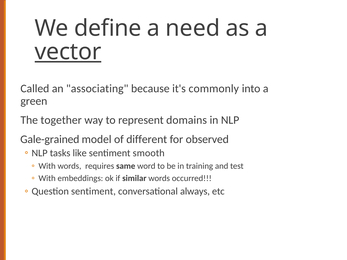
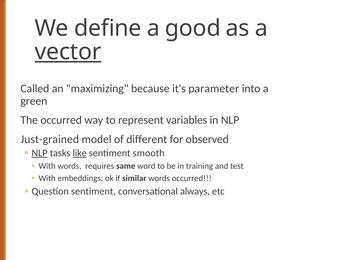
need: need -> good (193, 28)
associating: associating -> maximizing (97, 89)
commonly: commonly -> parameter (214, 89)
The together: together -> occurred (61, 120)
domains: domains -> variables (187, 120)
Gale-grained: Gale-grained -> Just-grained (50, 140)
NLP underline: none -> present (40, 153)
like underline: none -> present (80, 153)
